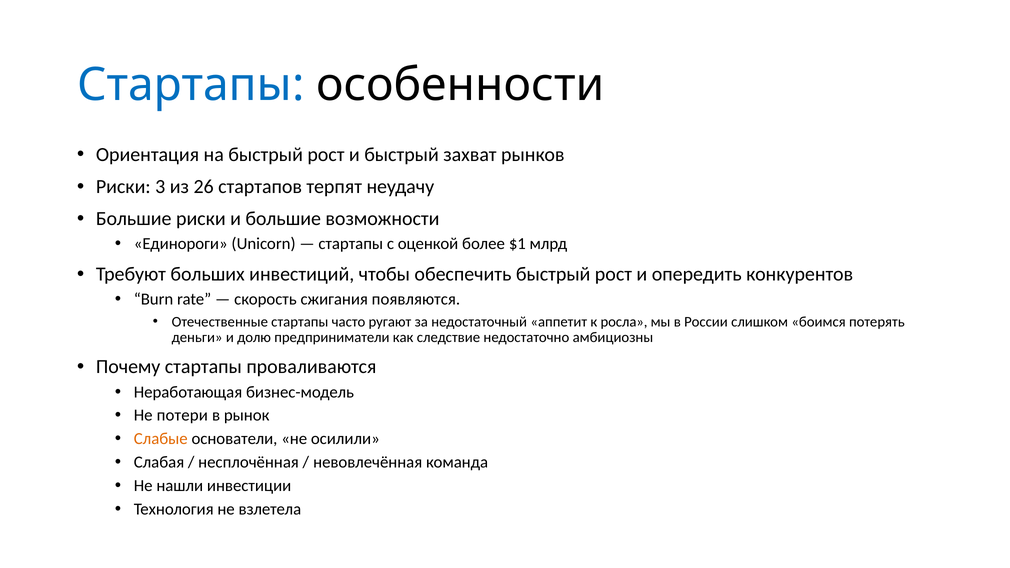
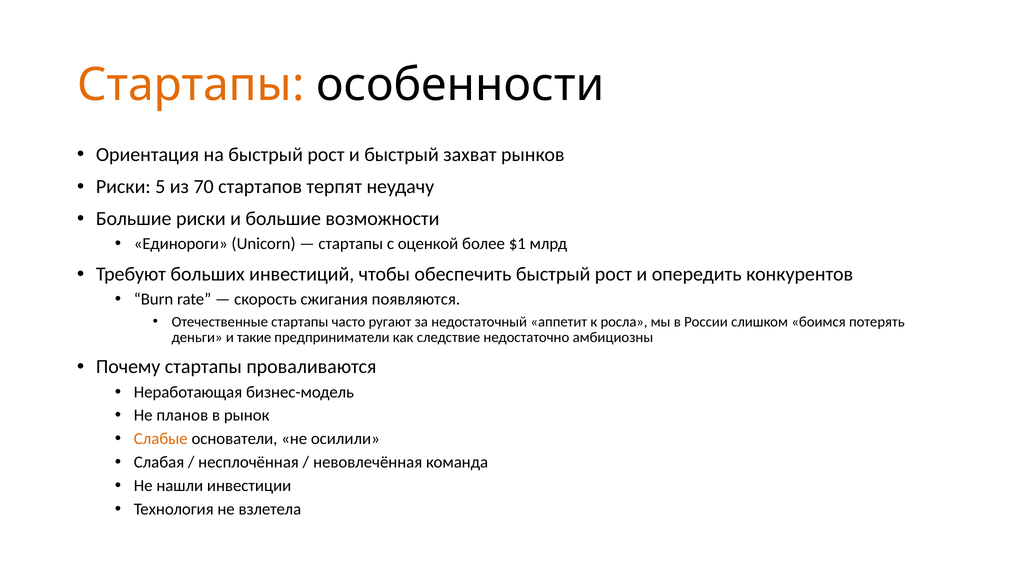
Стартапы colour: blue -> orange (191, 85)
3: 3 -> 5 (160, 187)
26: 26 -> 70 (204, 187)
долю: долю -> такие (254, 338)
потери: потери -> планов (182, 415)
